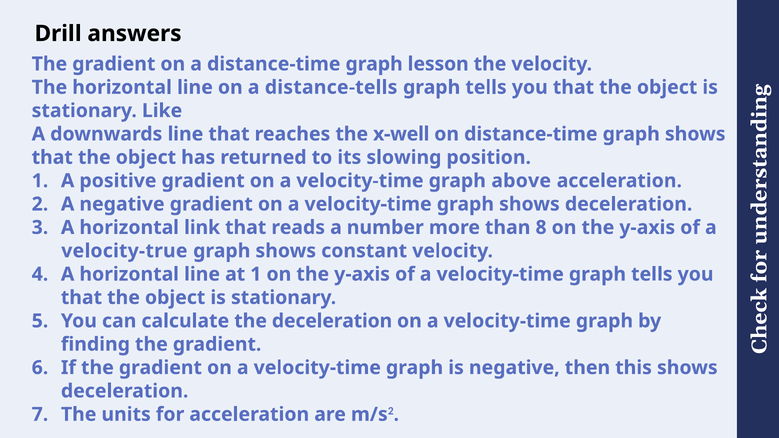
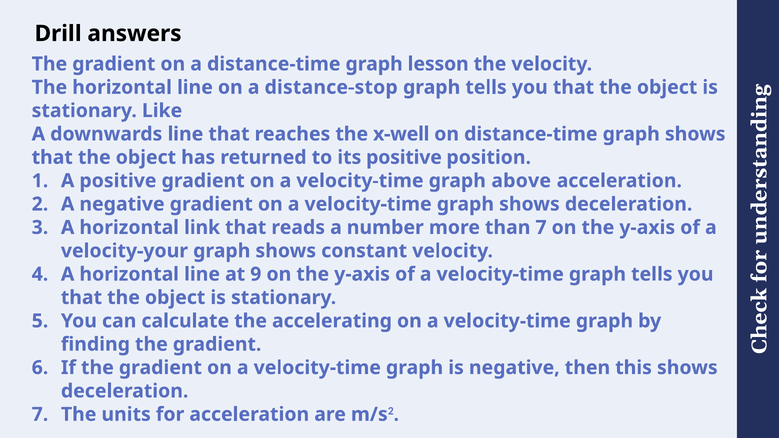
distance-tells: distance-tells -> distance-stop (331, 87)
its slowing: slowing -> positive (404, 157)
than 8: 8 -> 7 (541, 228)
velocity-true: velocity-true -> velocity-your (124, 251)
at 1: 1 -> 9 (256, 274)
the deceleration: deceleration -> accelerating (332, 321)
